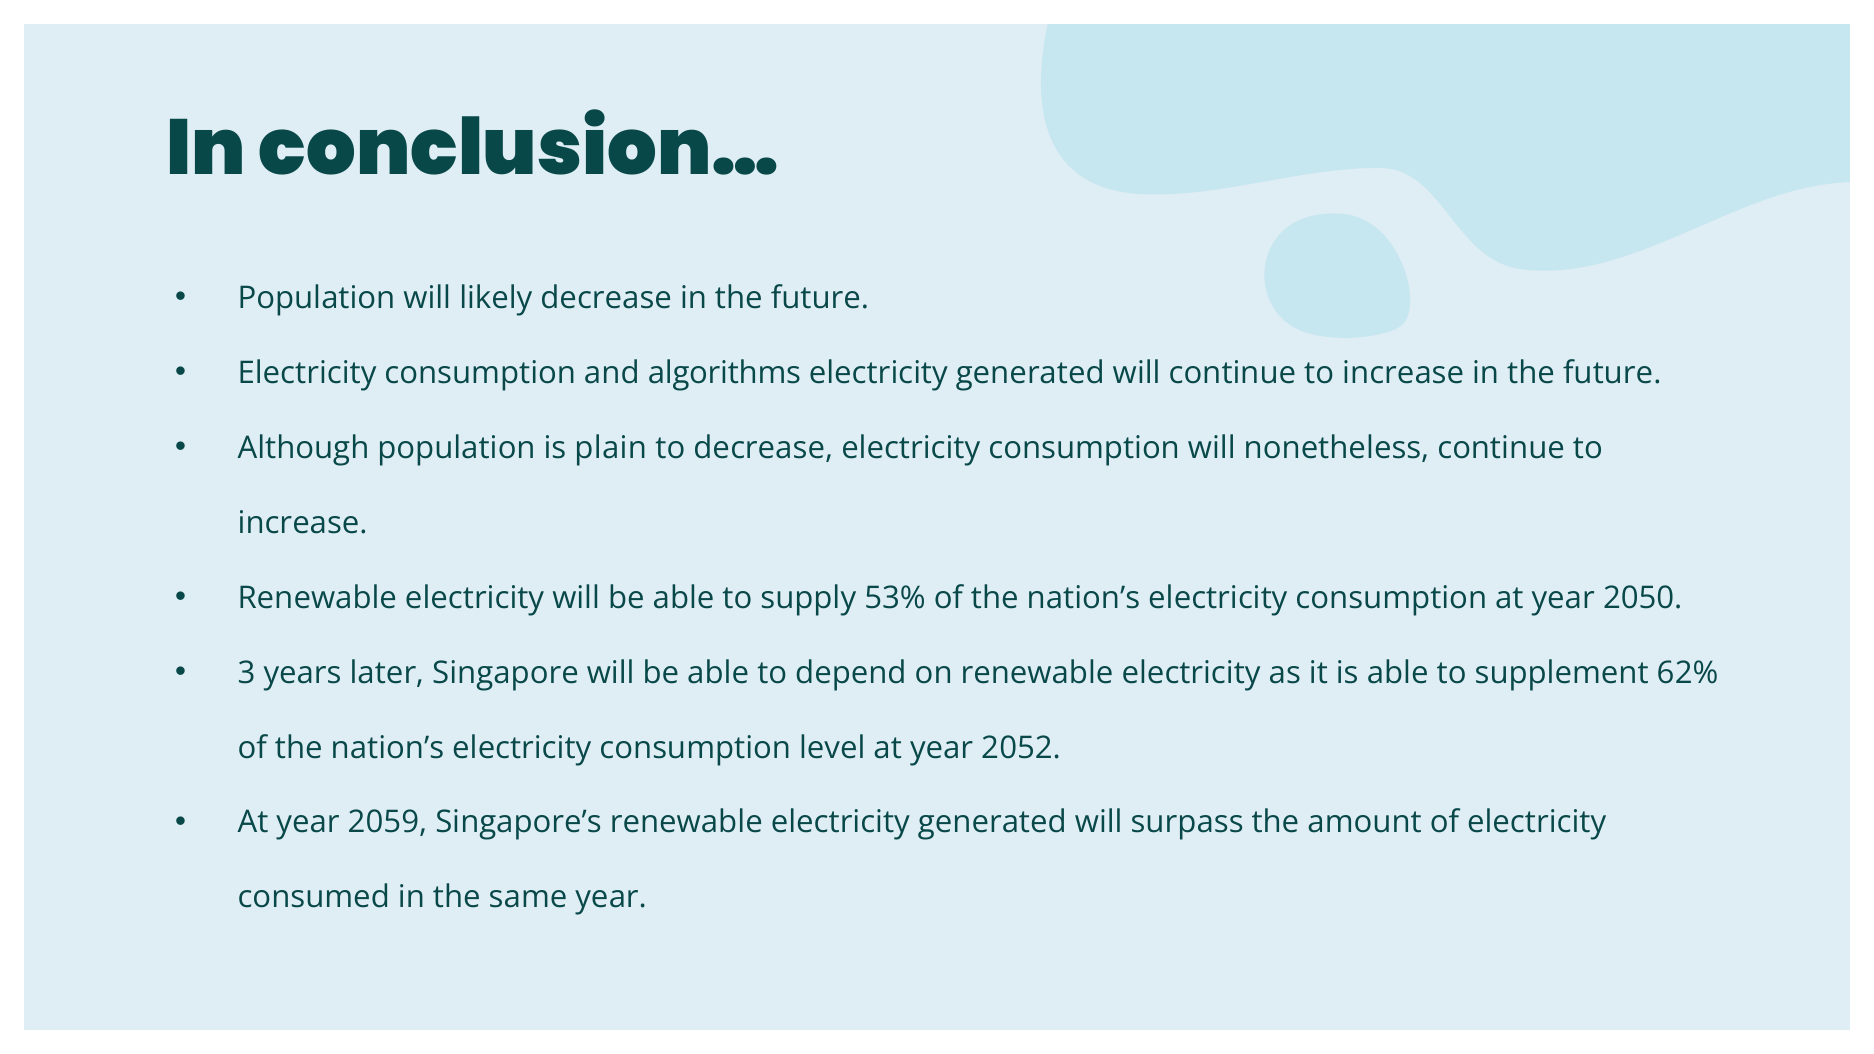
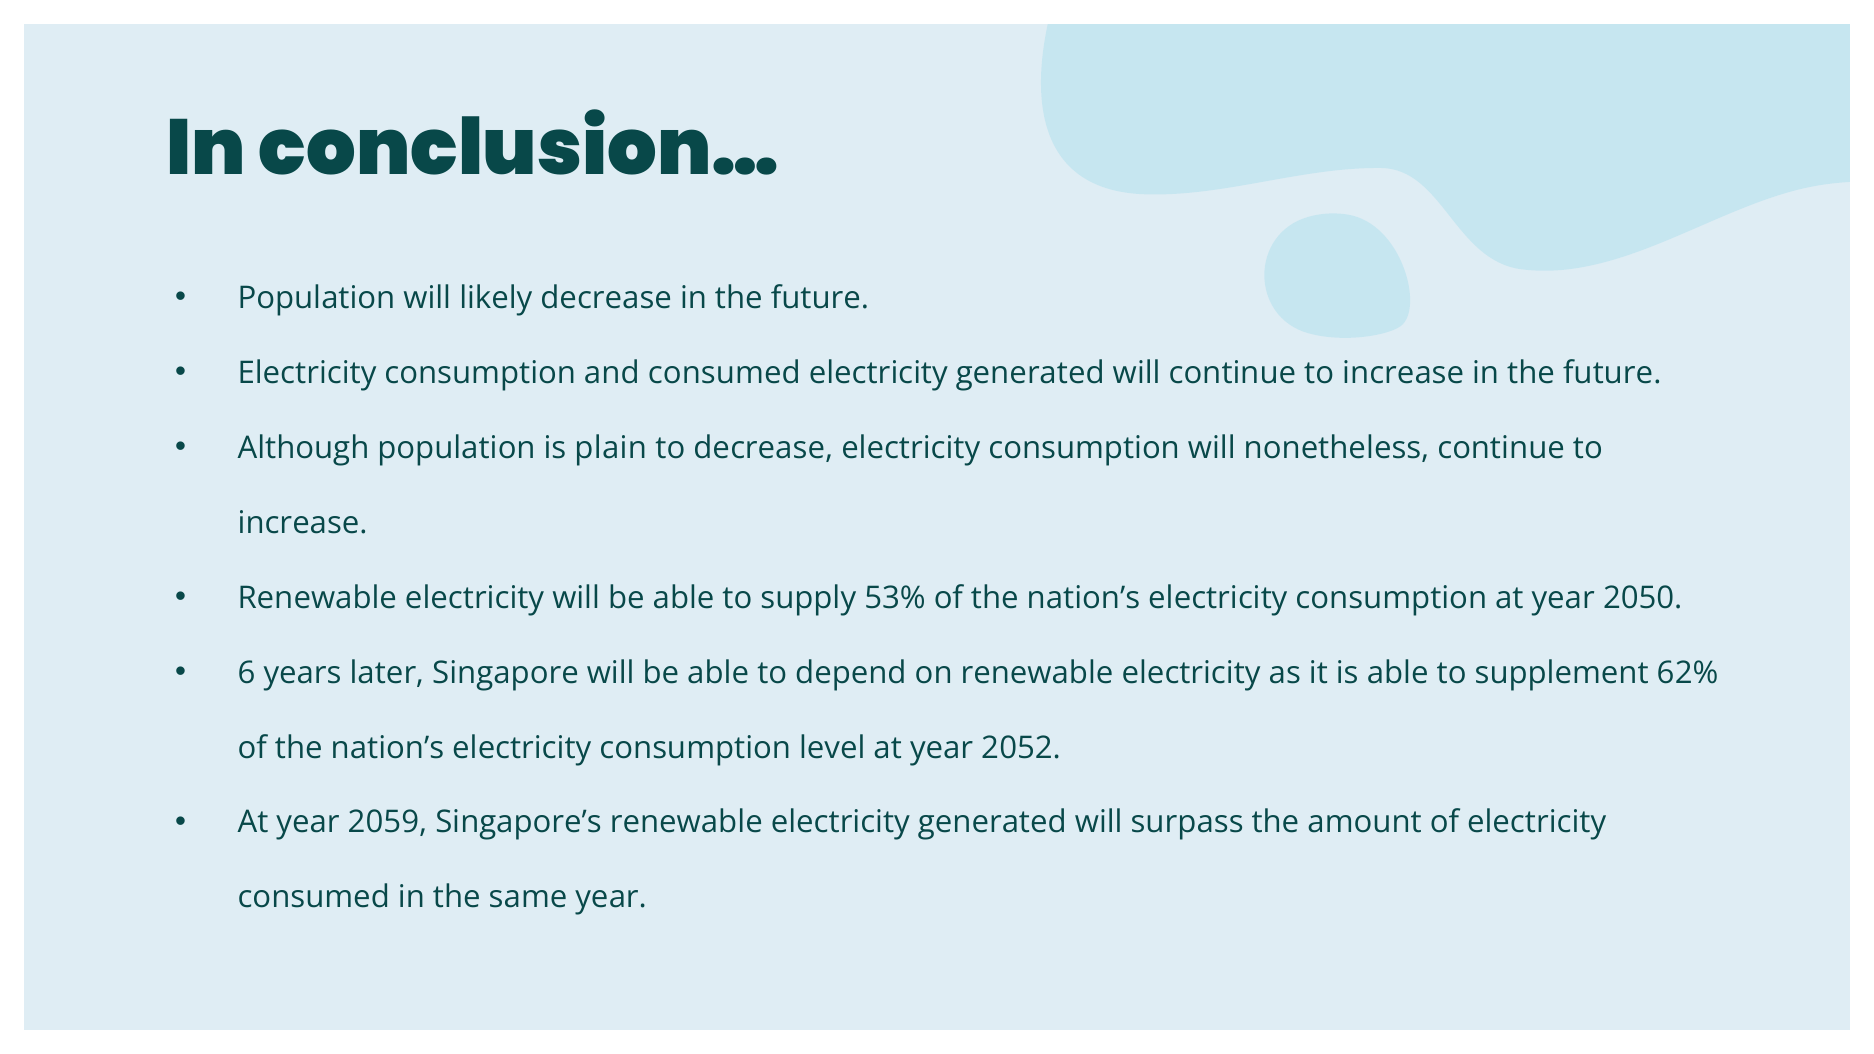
and algorithms: algorithms -> consumed (724, 373)
3: 3 -> 6 (247, 673)
